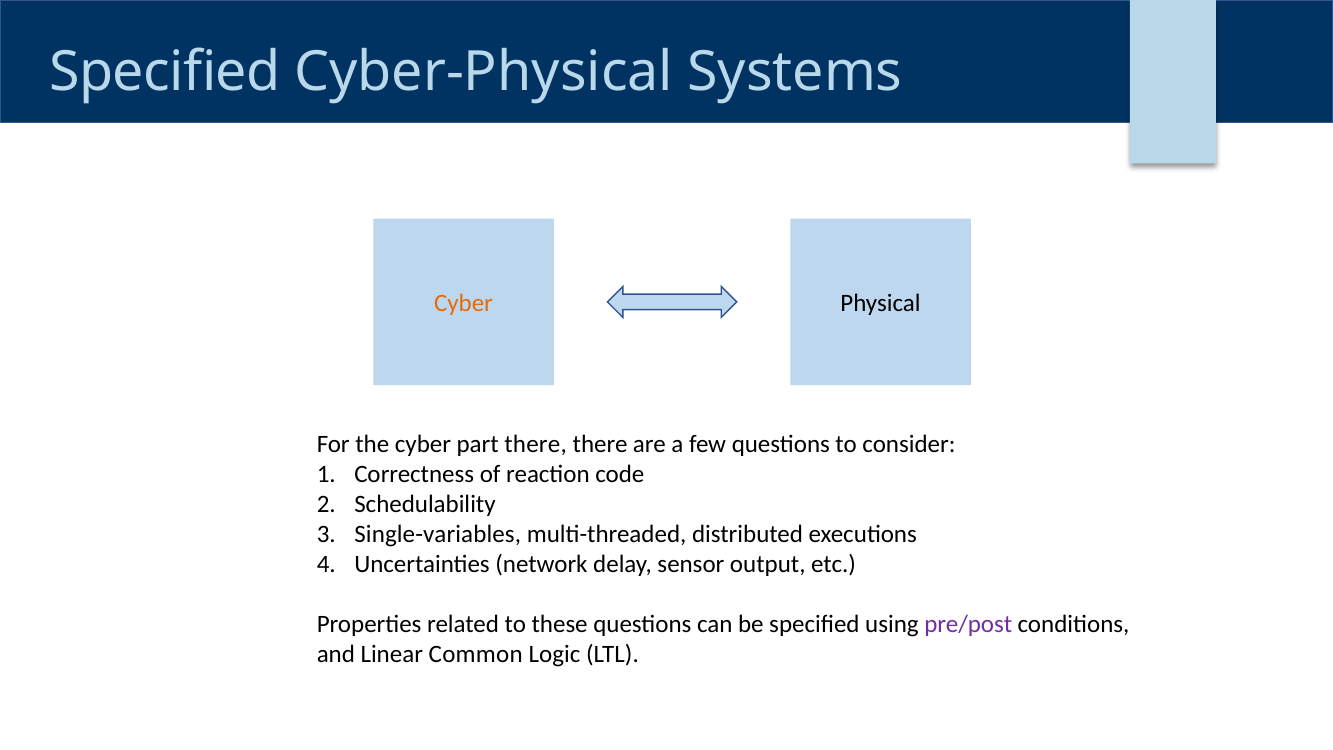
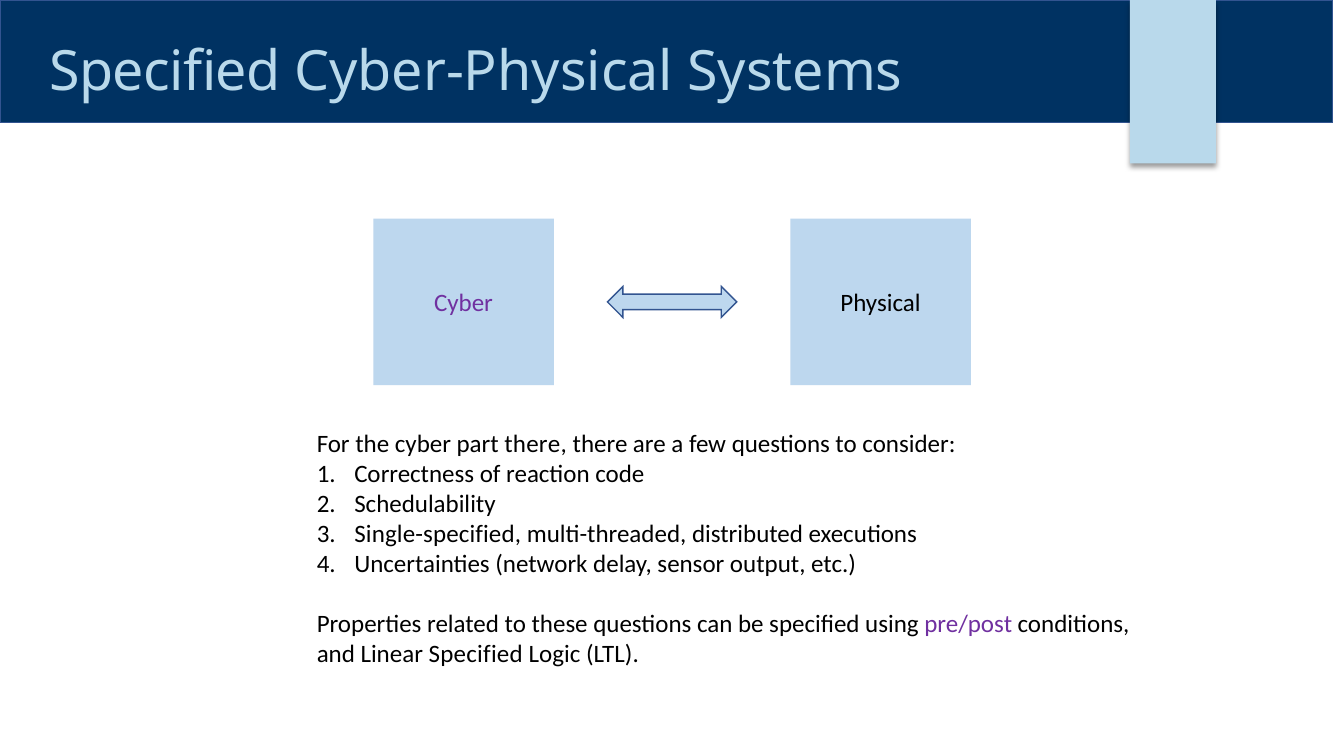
Cyber colour: orange -> purple (464, 304)
Single-variables: Single-variables -> Single-specified (438, 534)
Linear Common: Common -> Specified (476, 654)
